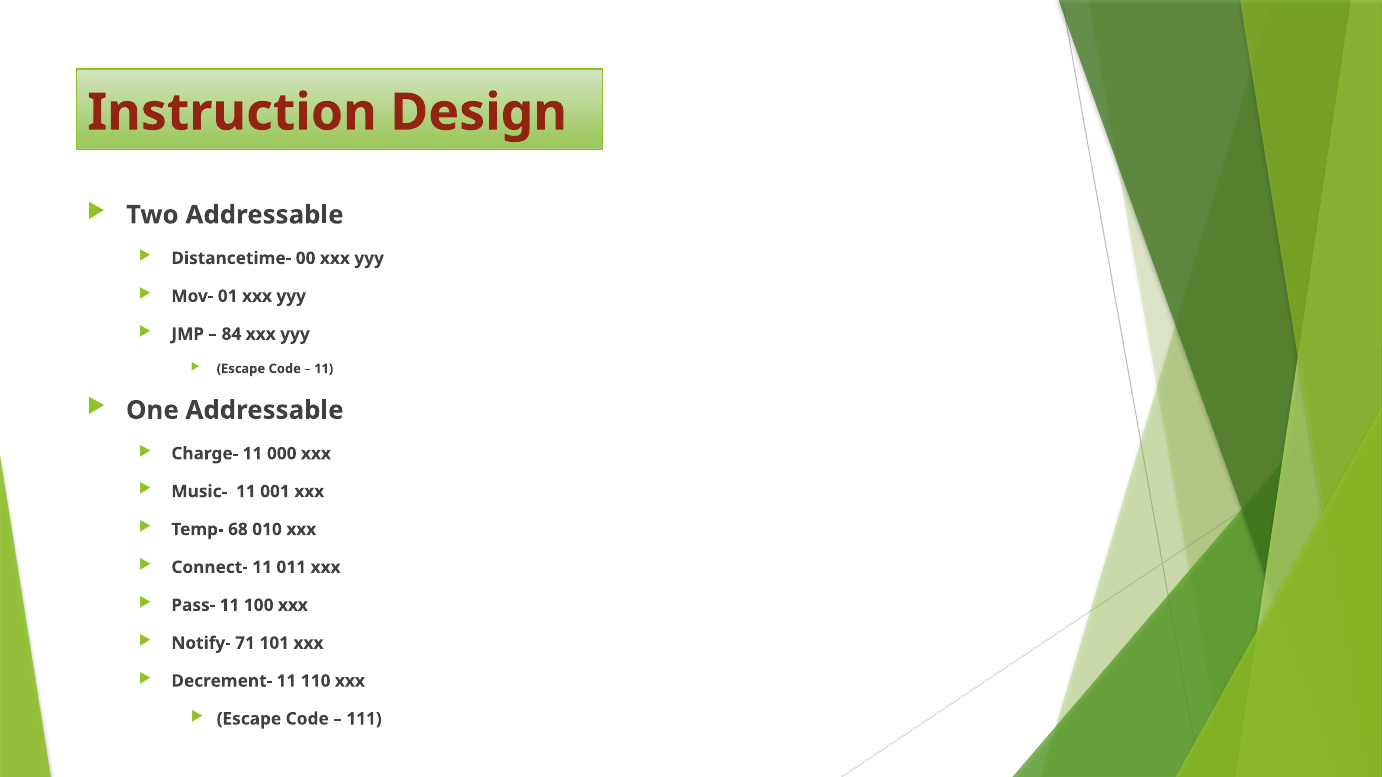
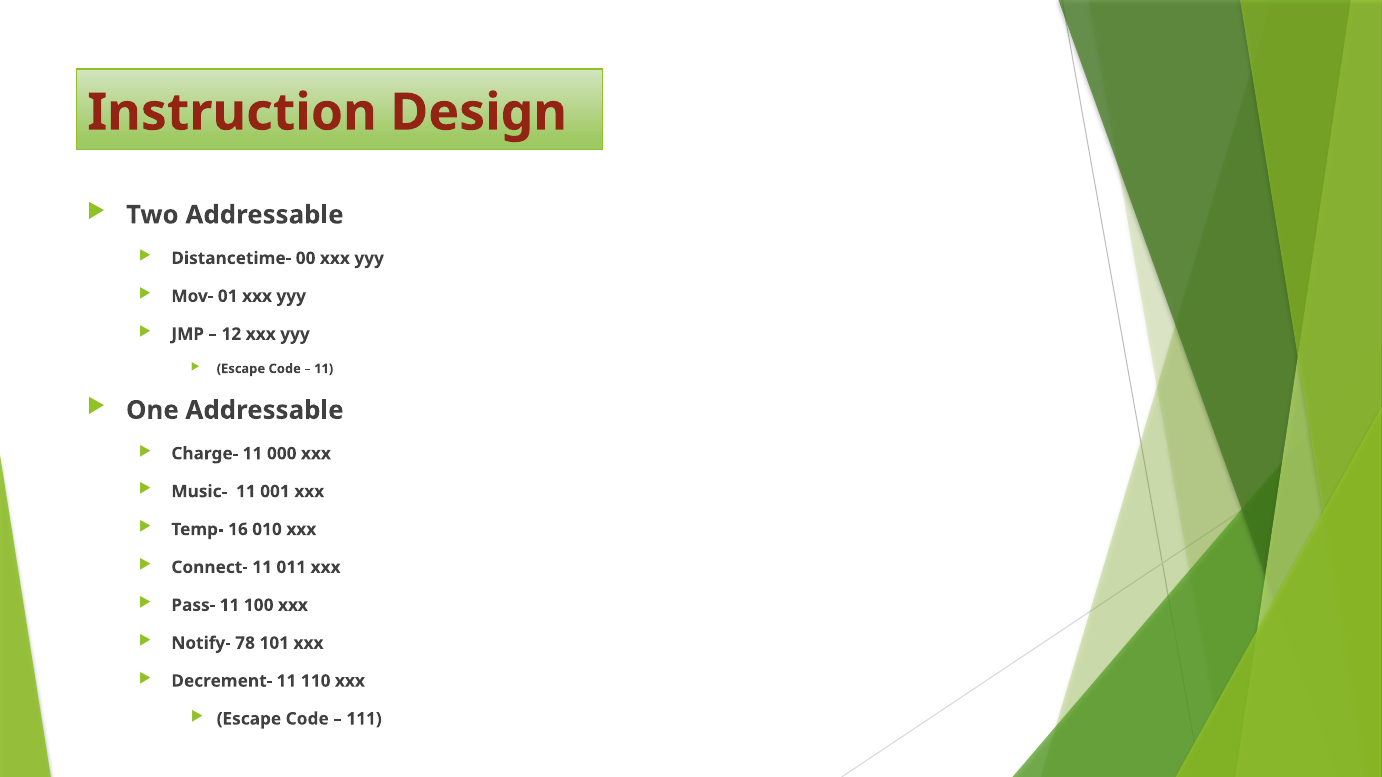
84: 84 -> 12 (231, 334)
68: 68 -> 16 (238, 530)
71: 71 -> 78 (245, 643)
